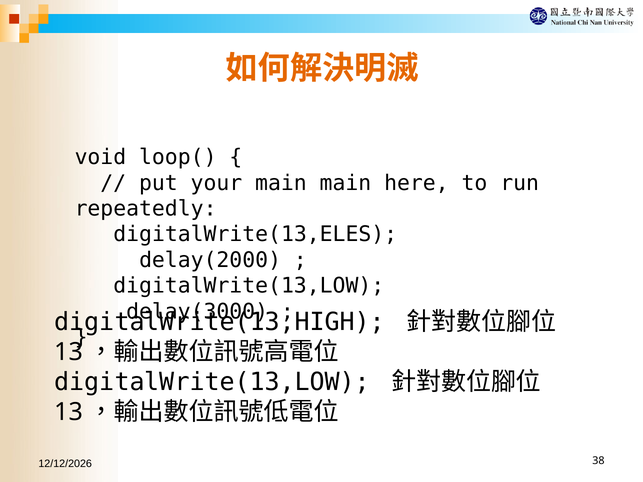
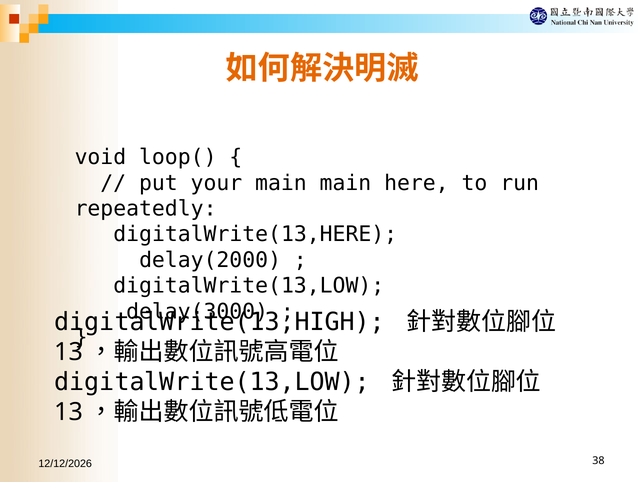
digitalWrite(13,ELES: digitalWrite(13,ELES -> digitalWrite(13,HERE (255, 235)
